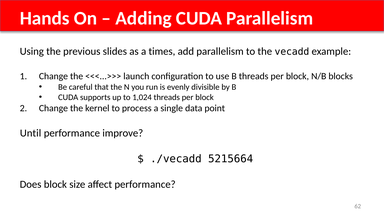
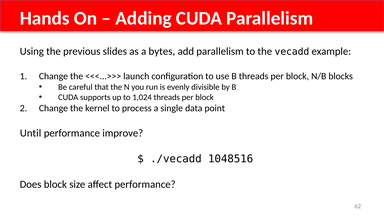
times: times -> bytes (162, 51)
5215664: 5215664 -> 1048516 (231, 159)
